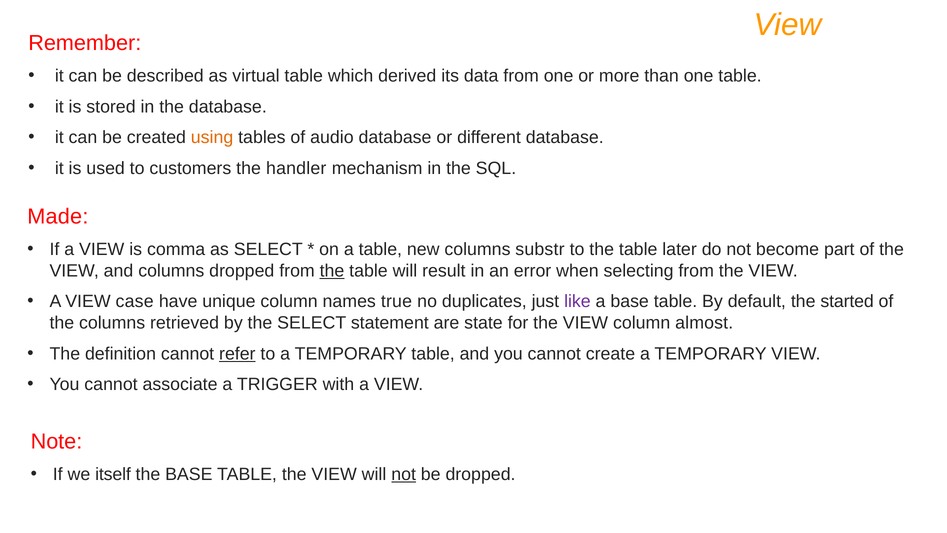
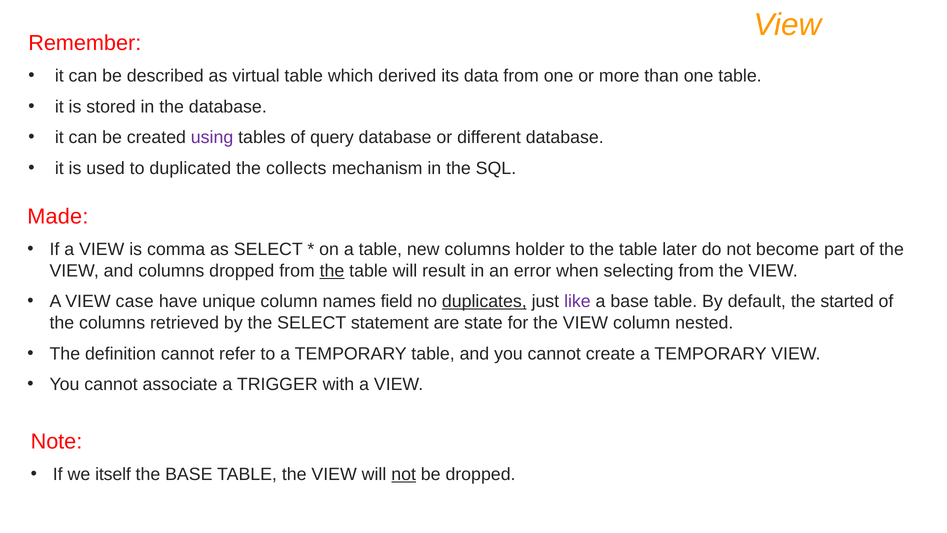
using colour: orange -> purple (212, 137)
audio: audio -> query (332, 137)
customers: customers -> duplicated (190, 168)
handler: handler -> collects (296, 168)
substr: substr -> holder (540, 249)
true: true -> field (397, 301)
duplicates underline: none -> present (484, 301)
almost: almost -> nested (704, 323)
refer underline: present -> none (237, 353)
